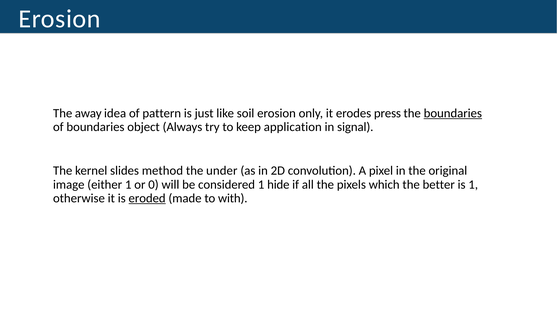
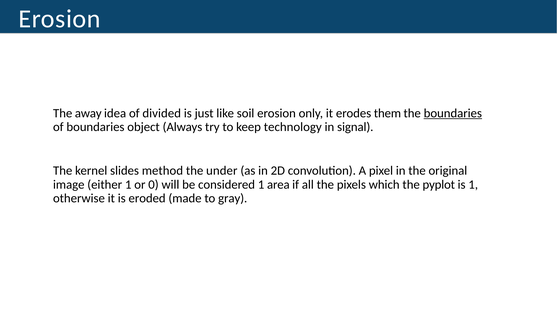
pattern: pattern -> divided (162, 113)
press: press -> them (387, 113)
application: application -> technology (293, 127)
hide: hide -> area (278, 185)
better: better -> pyplot (439, 185)
eroded underline: present -> none (147, 198)
with: with -> gray (233, 198)
